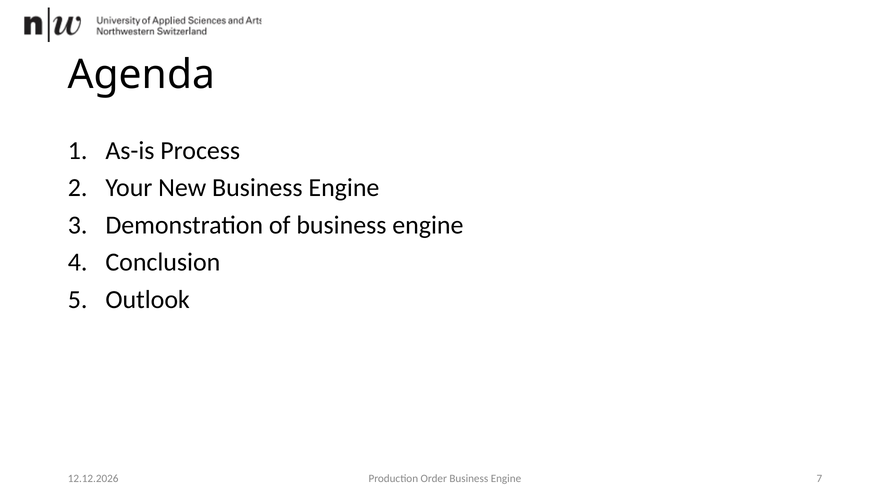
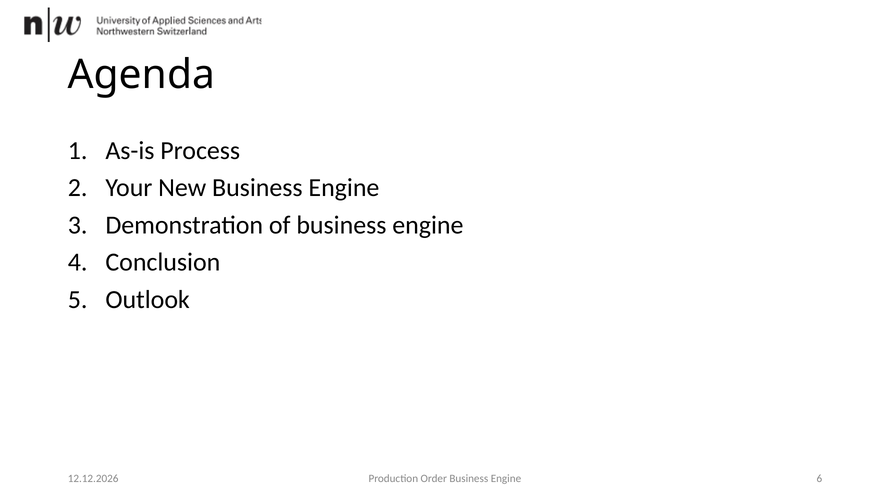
7: 7 -> 6 (819, 478)
